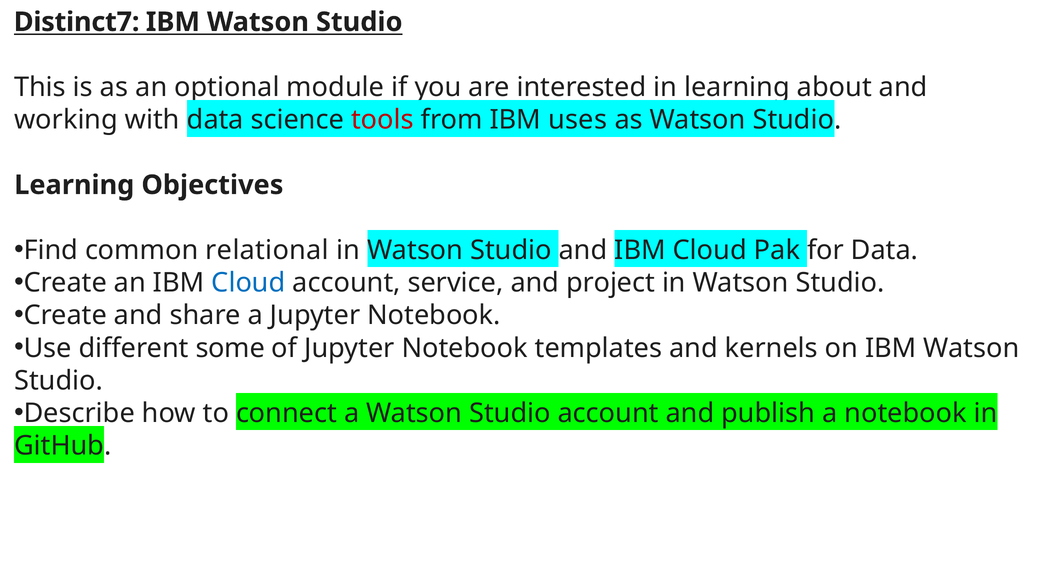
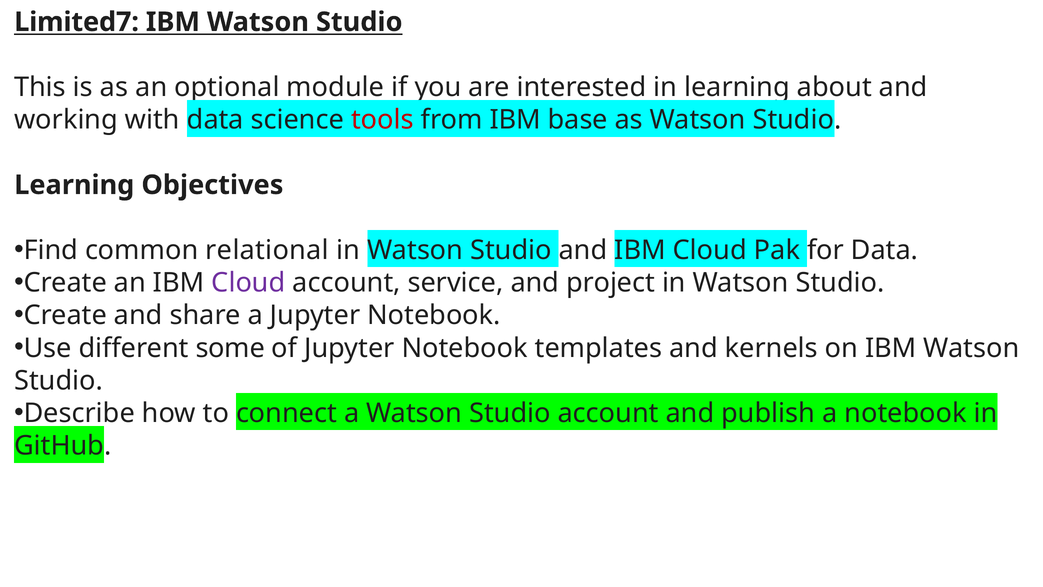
Distinct7: Distinct7 -> Limited7 (77, 22)
uses: uses -> base (578, 120)
Cloud colour: blue -> purple (248, 283)
